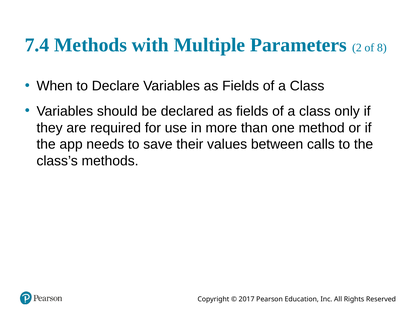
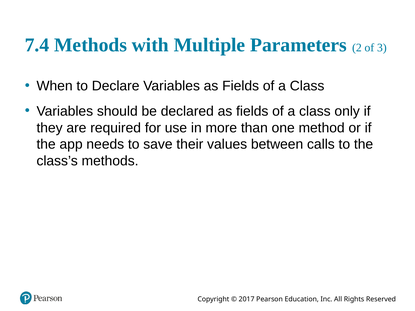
8: 8 -> 3 (382, 48)
